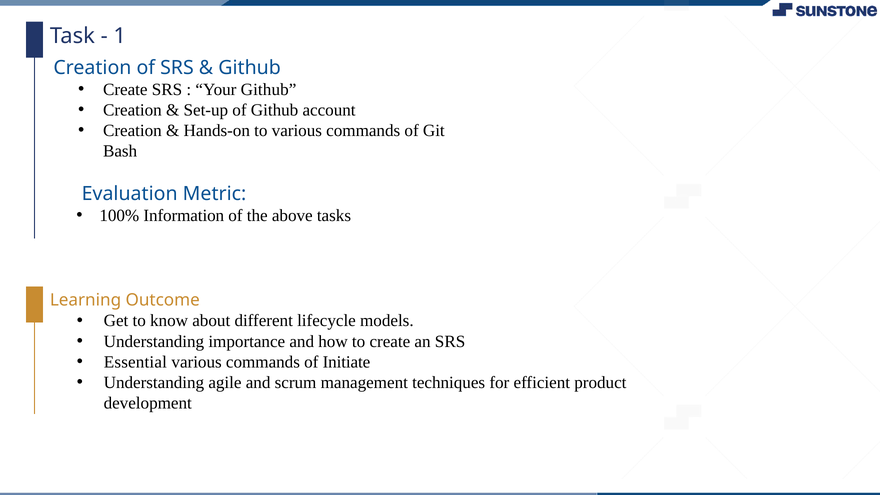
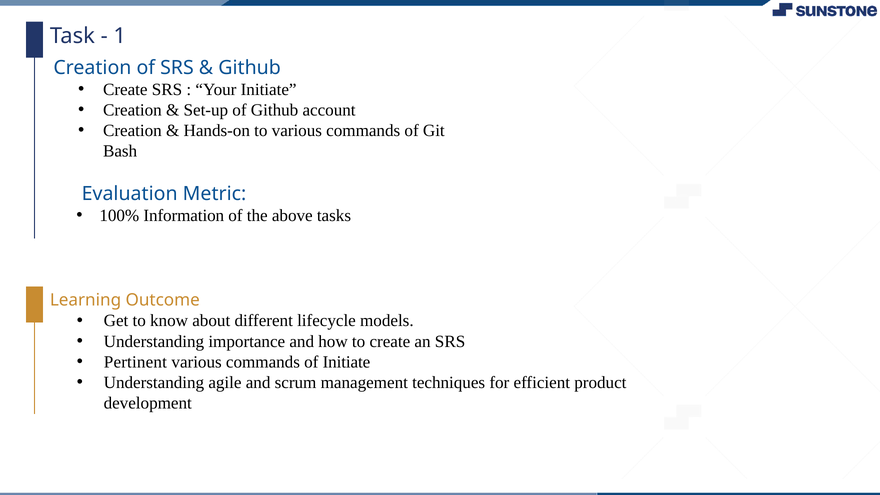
Your Github: Github -> Initiate (269, 90)
Essential: Essential -> Pertinent (135, 362)
